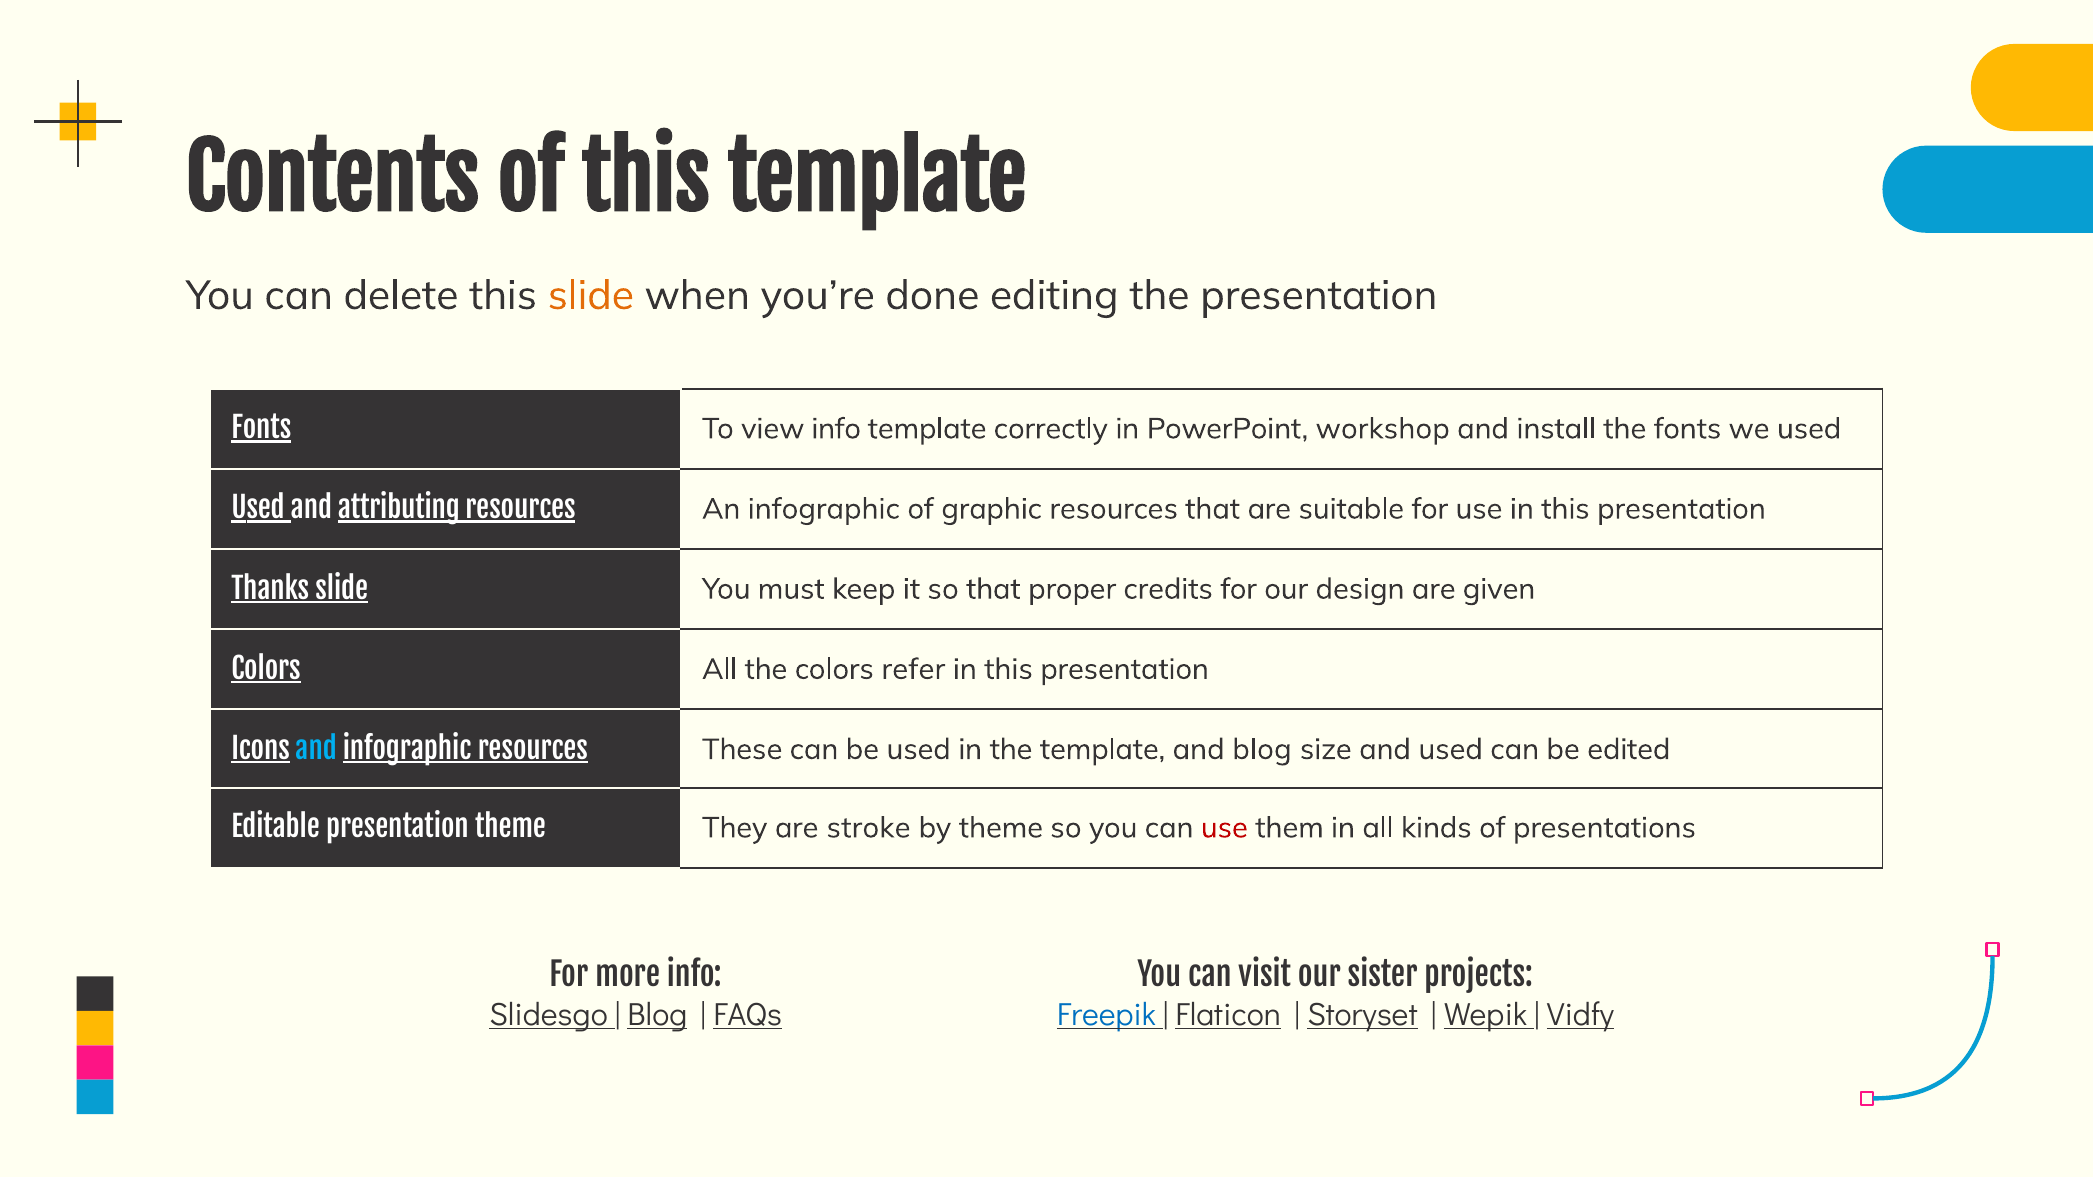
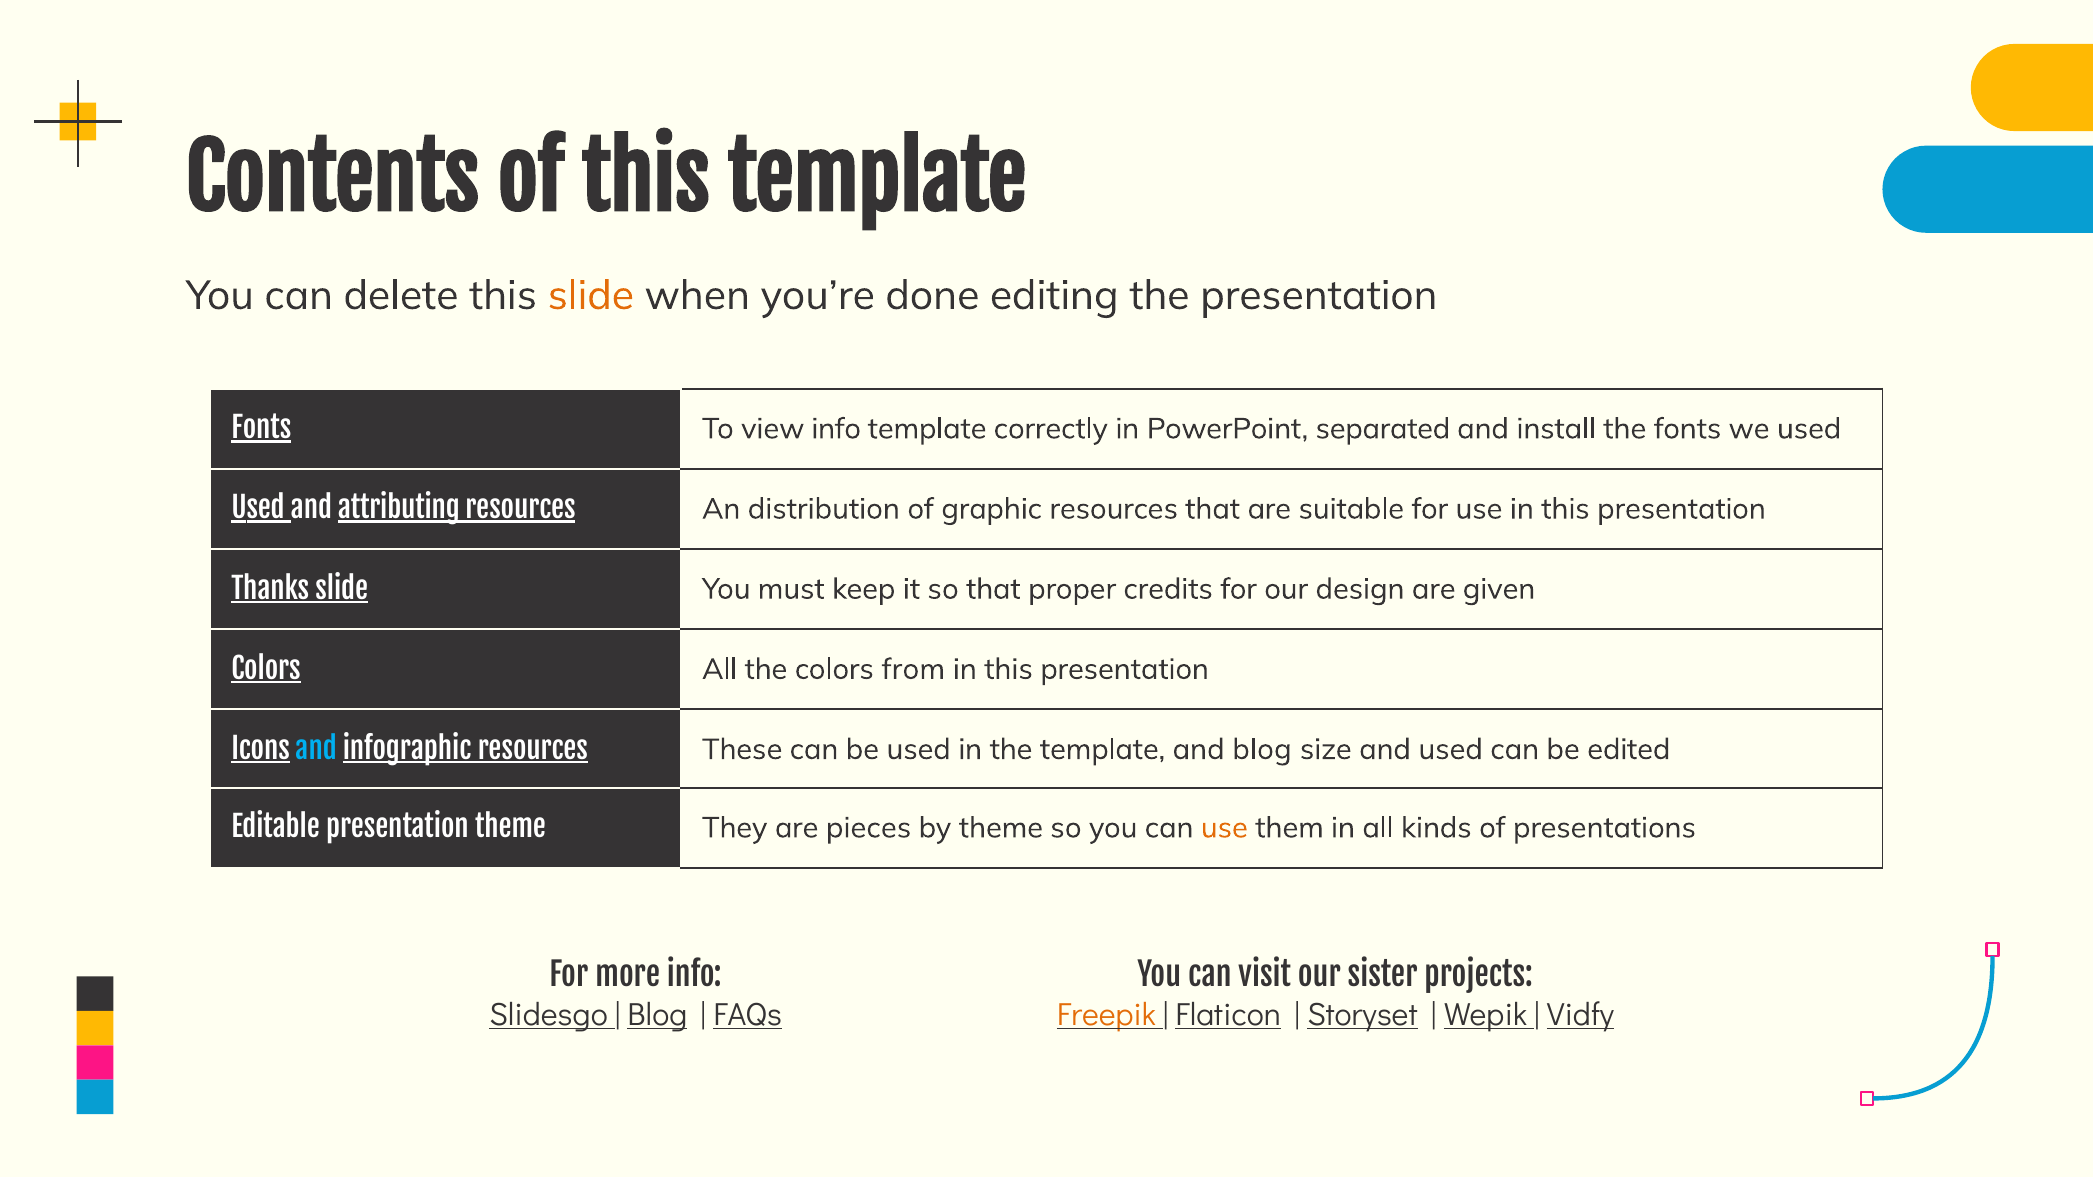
workshop: workshop -> separated (1383, 429)
An infographic: infographic -> distribution (824, 509)
refer: refer -> from (913, 669)
stroke: stroke -> pieces (869, 828)
use colour: red -> orange (1224, 828)
Freepik colour: blue -> orange (1106, 1015)
